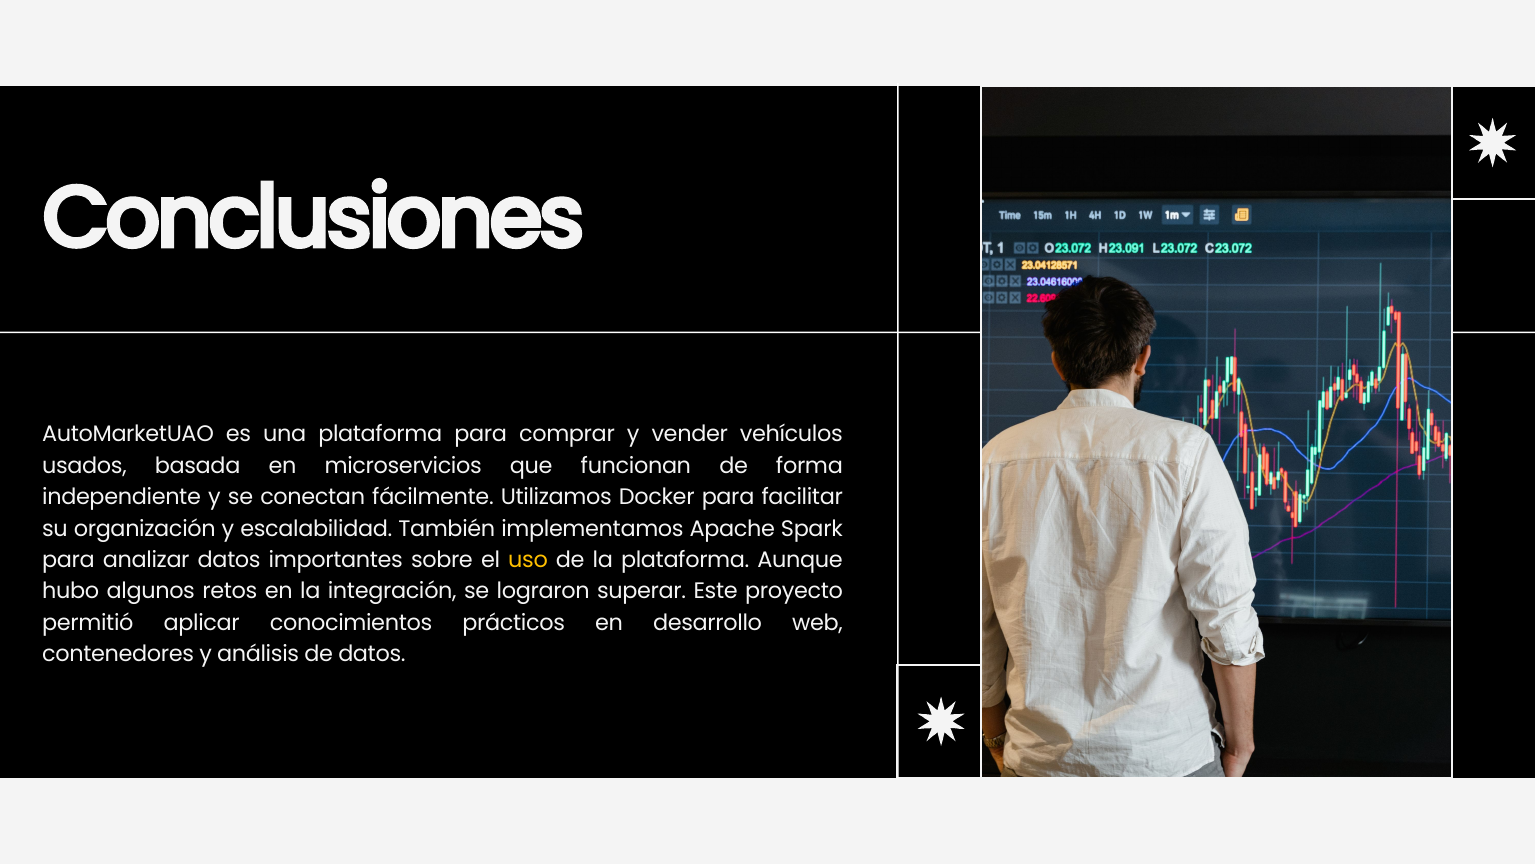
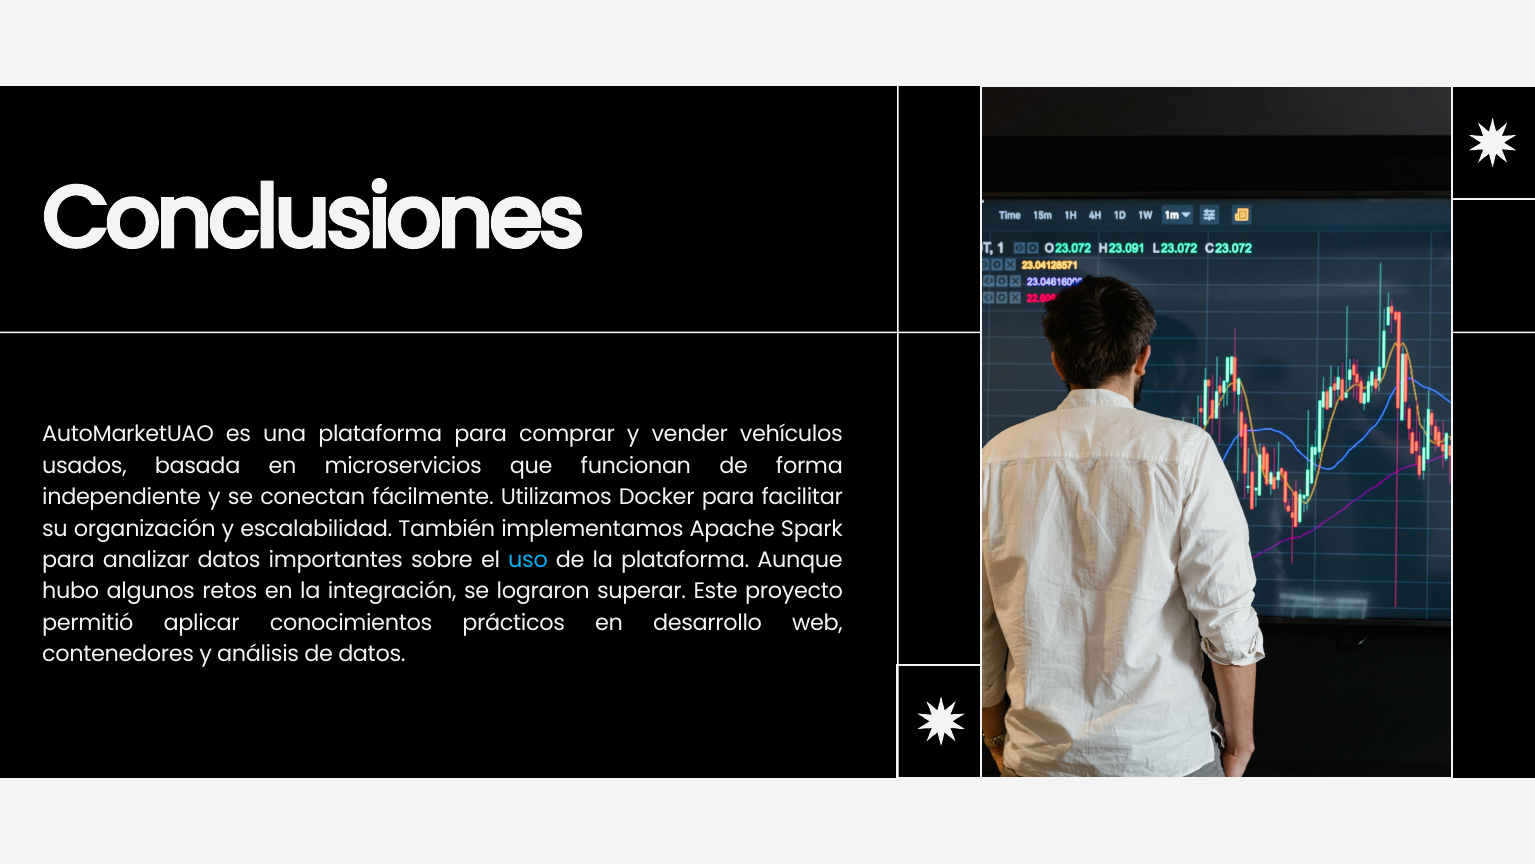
uso colour: yellow -> light blue (528, 560)
